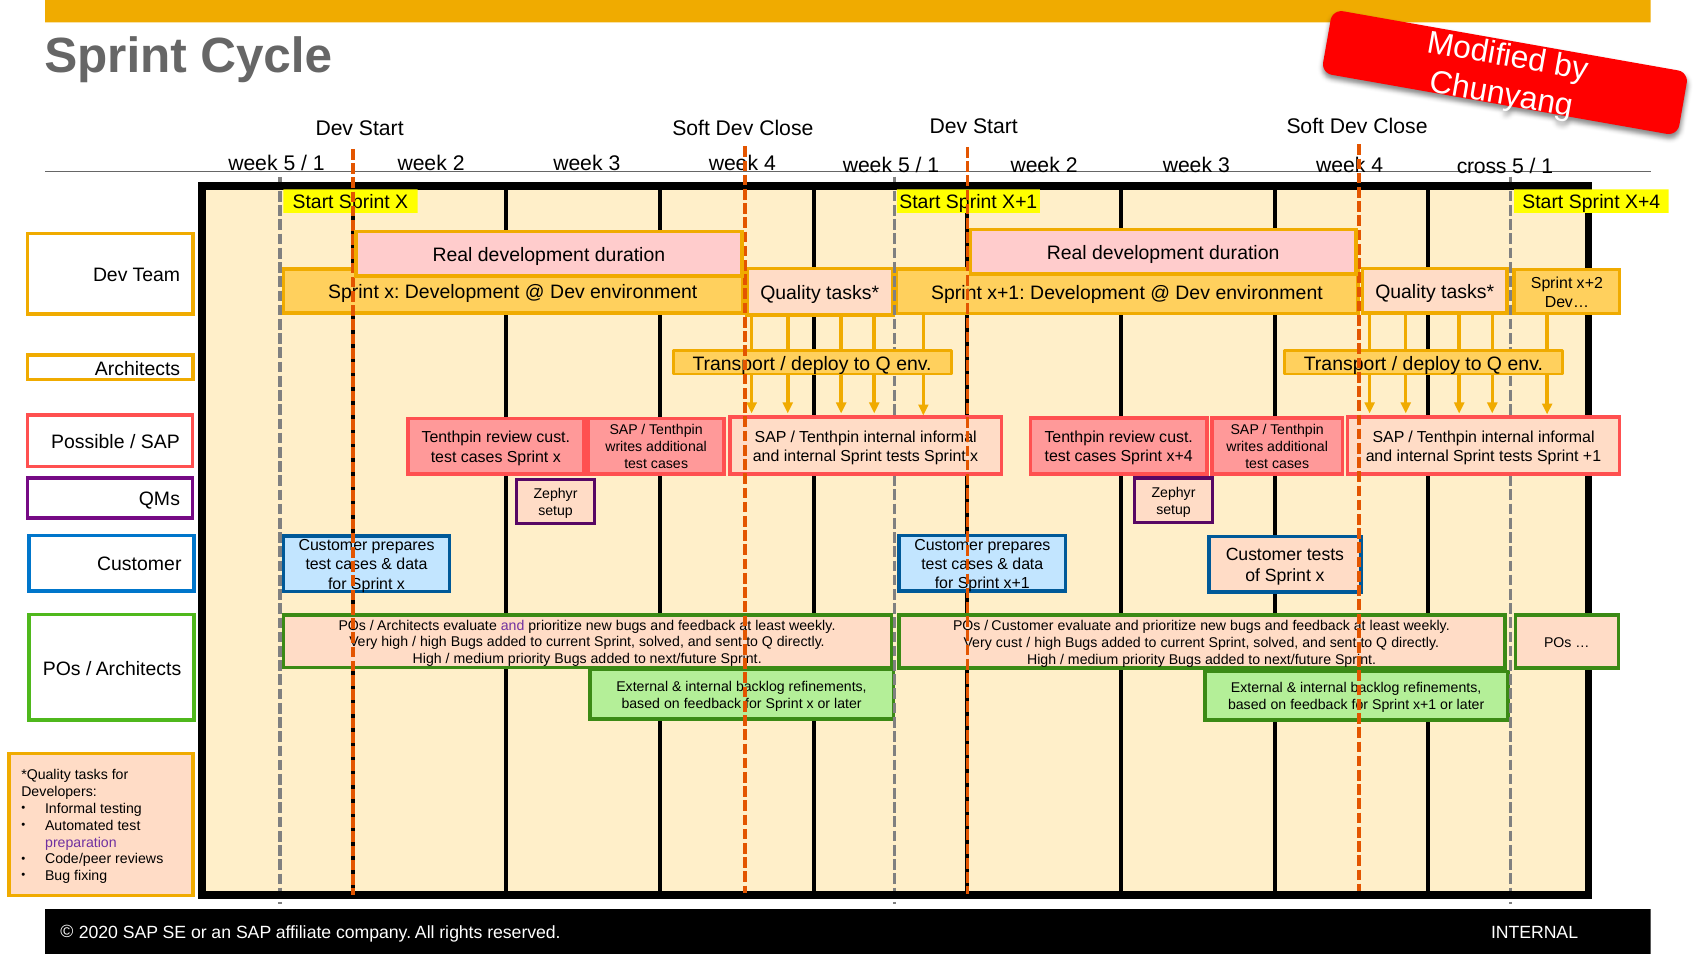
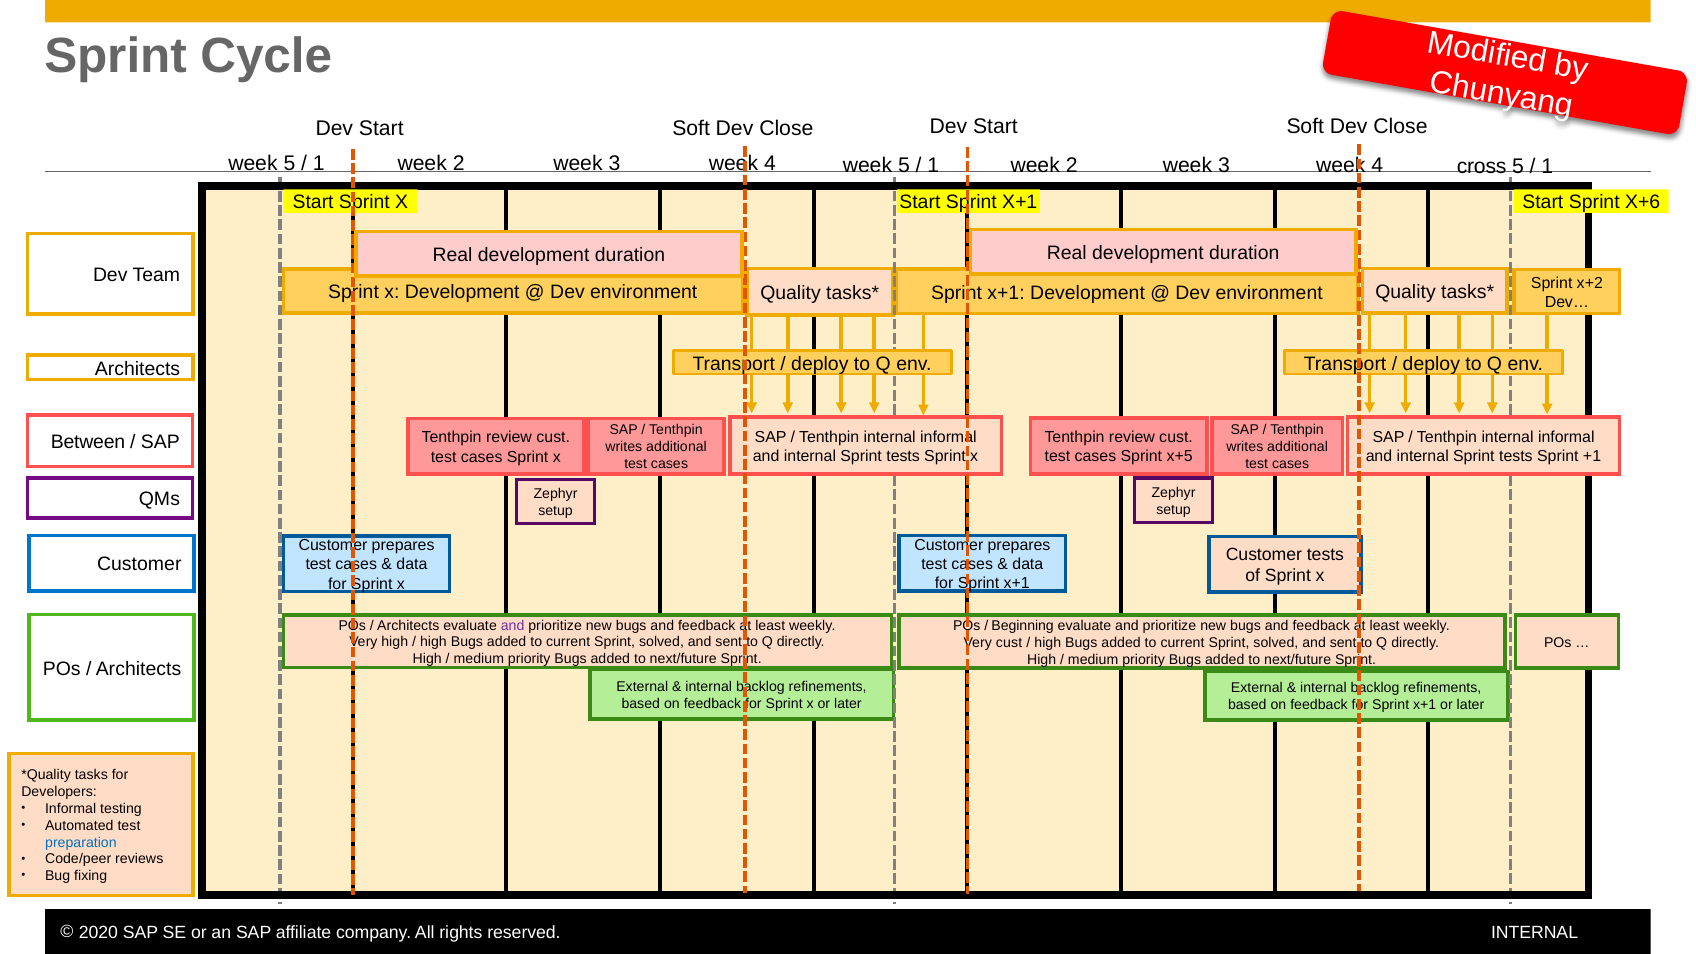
Start Sprint X+4: X+4 -> X+6 (1643, 202)
Possible: Possible -> Between (88, 442)
cases Sprint x+4: x+4 -> x+5 (1180, 457)
Customer: Customer -> Beginning (1023, 626)
preparation colour: purple -> blue (81, 842)
